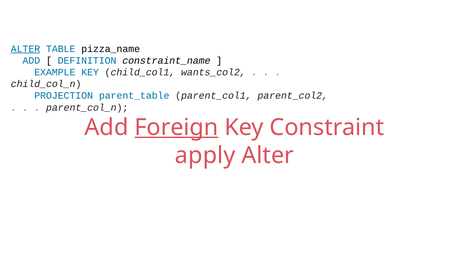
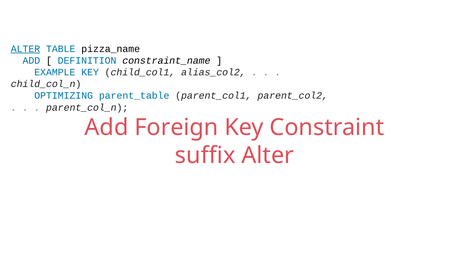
wants_col2: wants_col2 -> alias_col2 (213, 72)
PROJECTION: PROJECTION -> OPTIMIZING (64, 96)
Foreign underline: present -> none (176, 127)
apply: apply -> suffix (205, 155)
